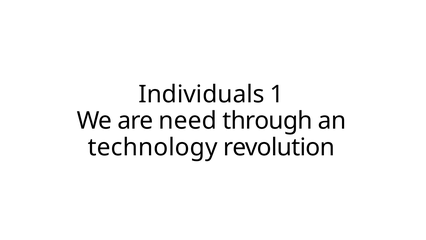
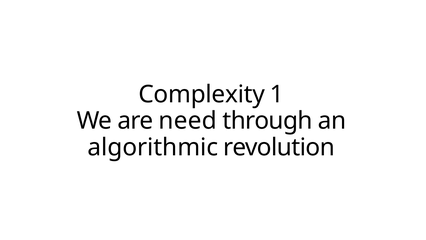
Individuals: Individuals -> Complexity (202, 94)
technology: technology -> algorithmic (153, 147)
